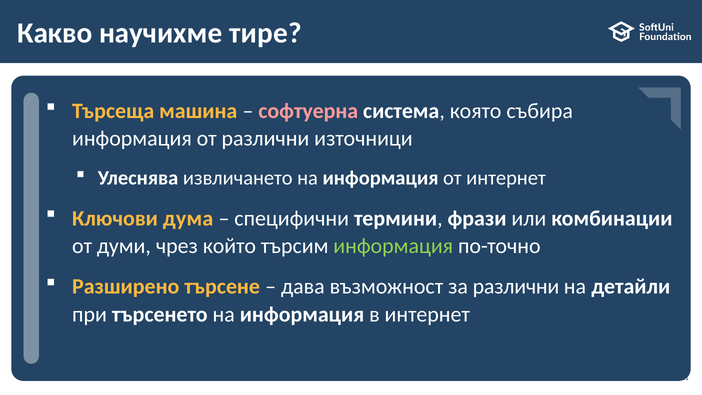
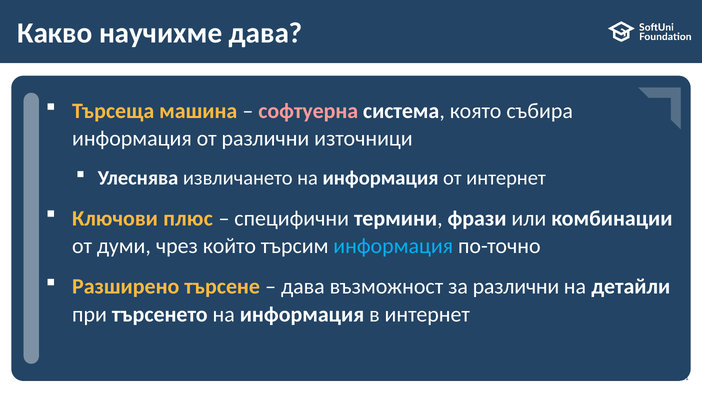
научихме тире: тире -> дава (266, 33)
дума: дума -> плюс (188, 218)
информация colour: light green -> light blue (393, 246)
